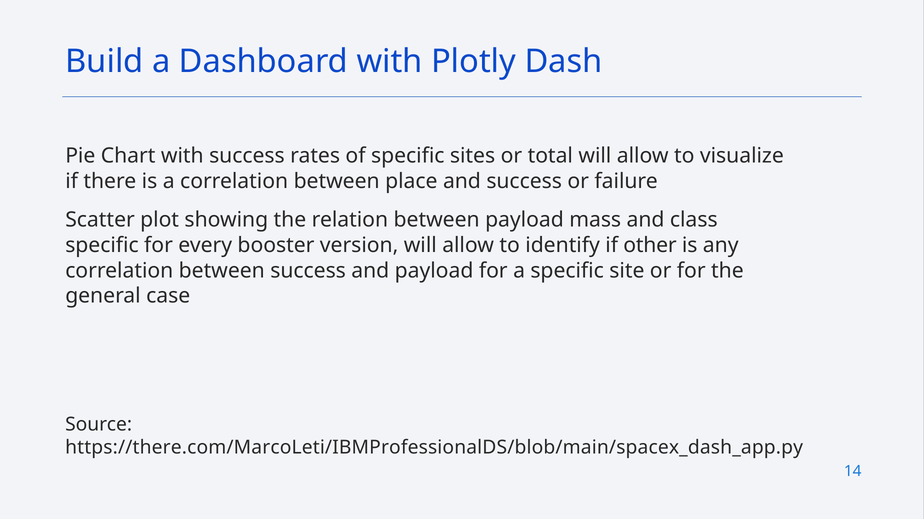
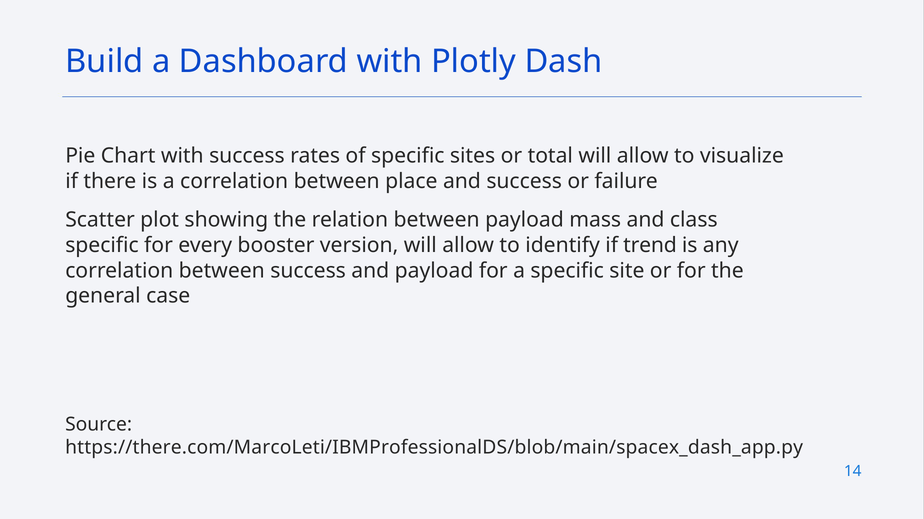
other: other -> trend (650, 246)
